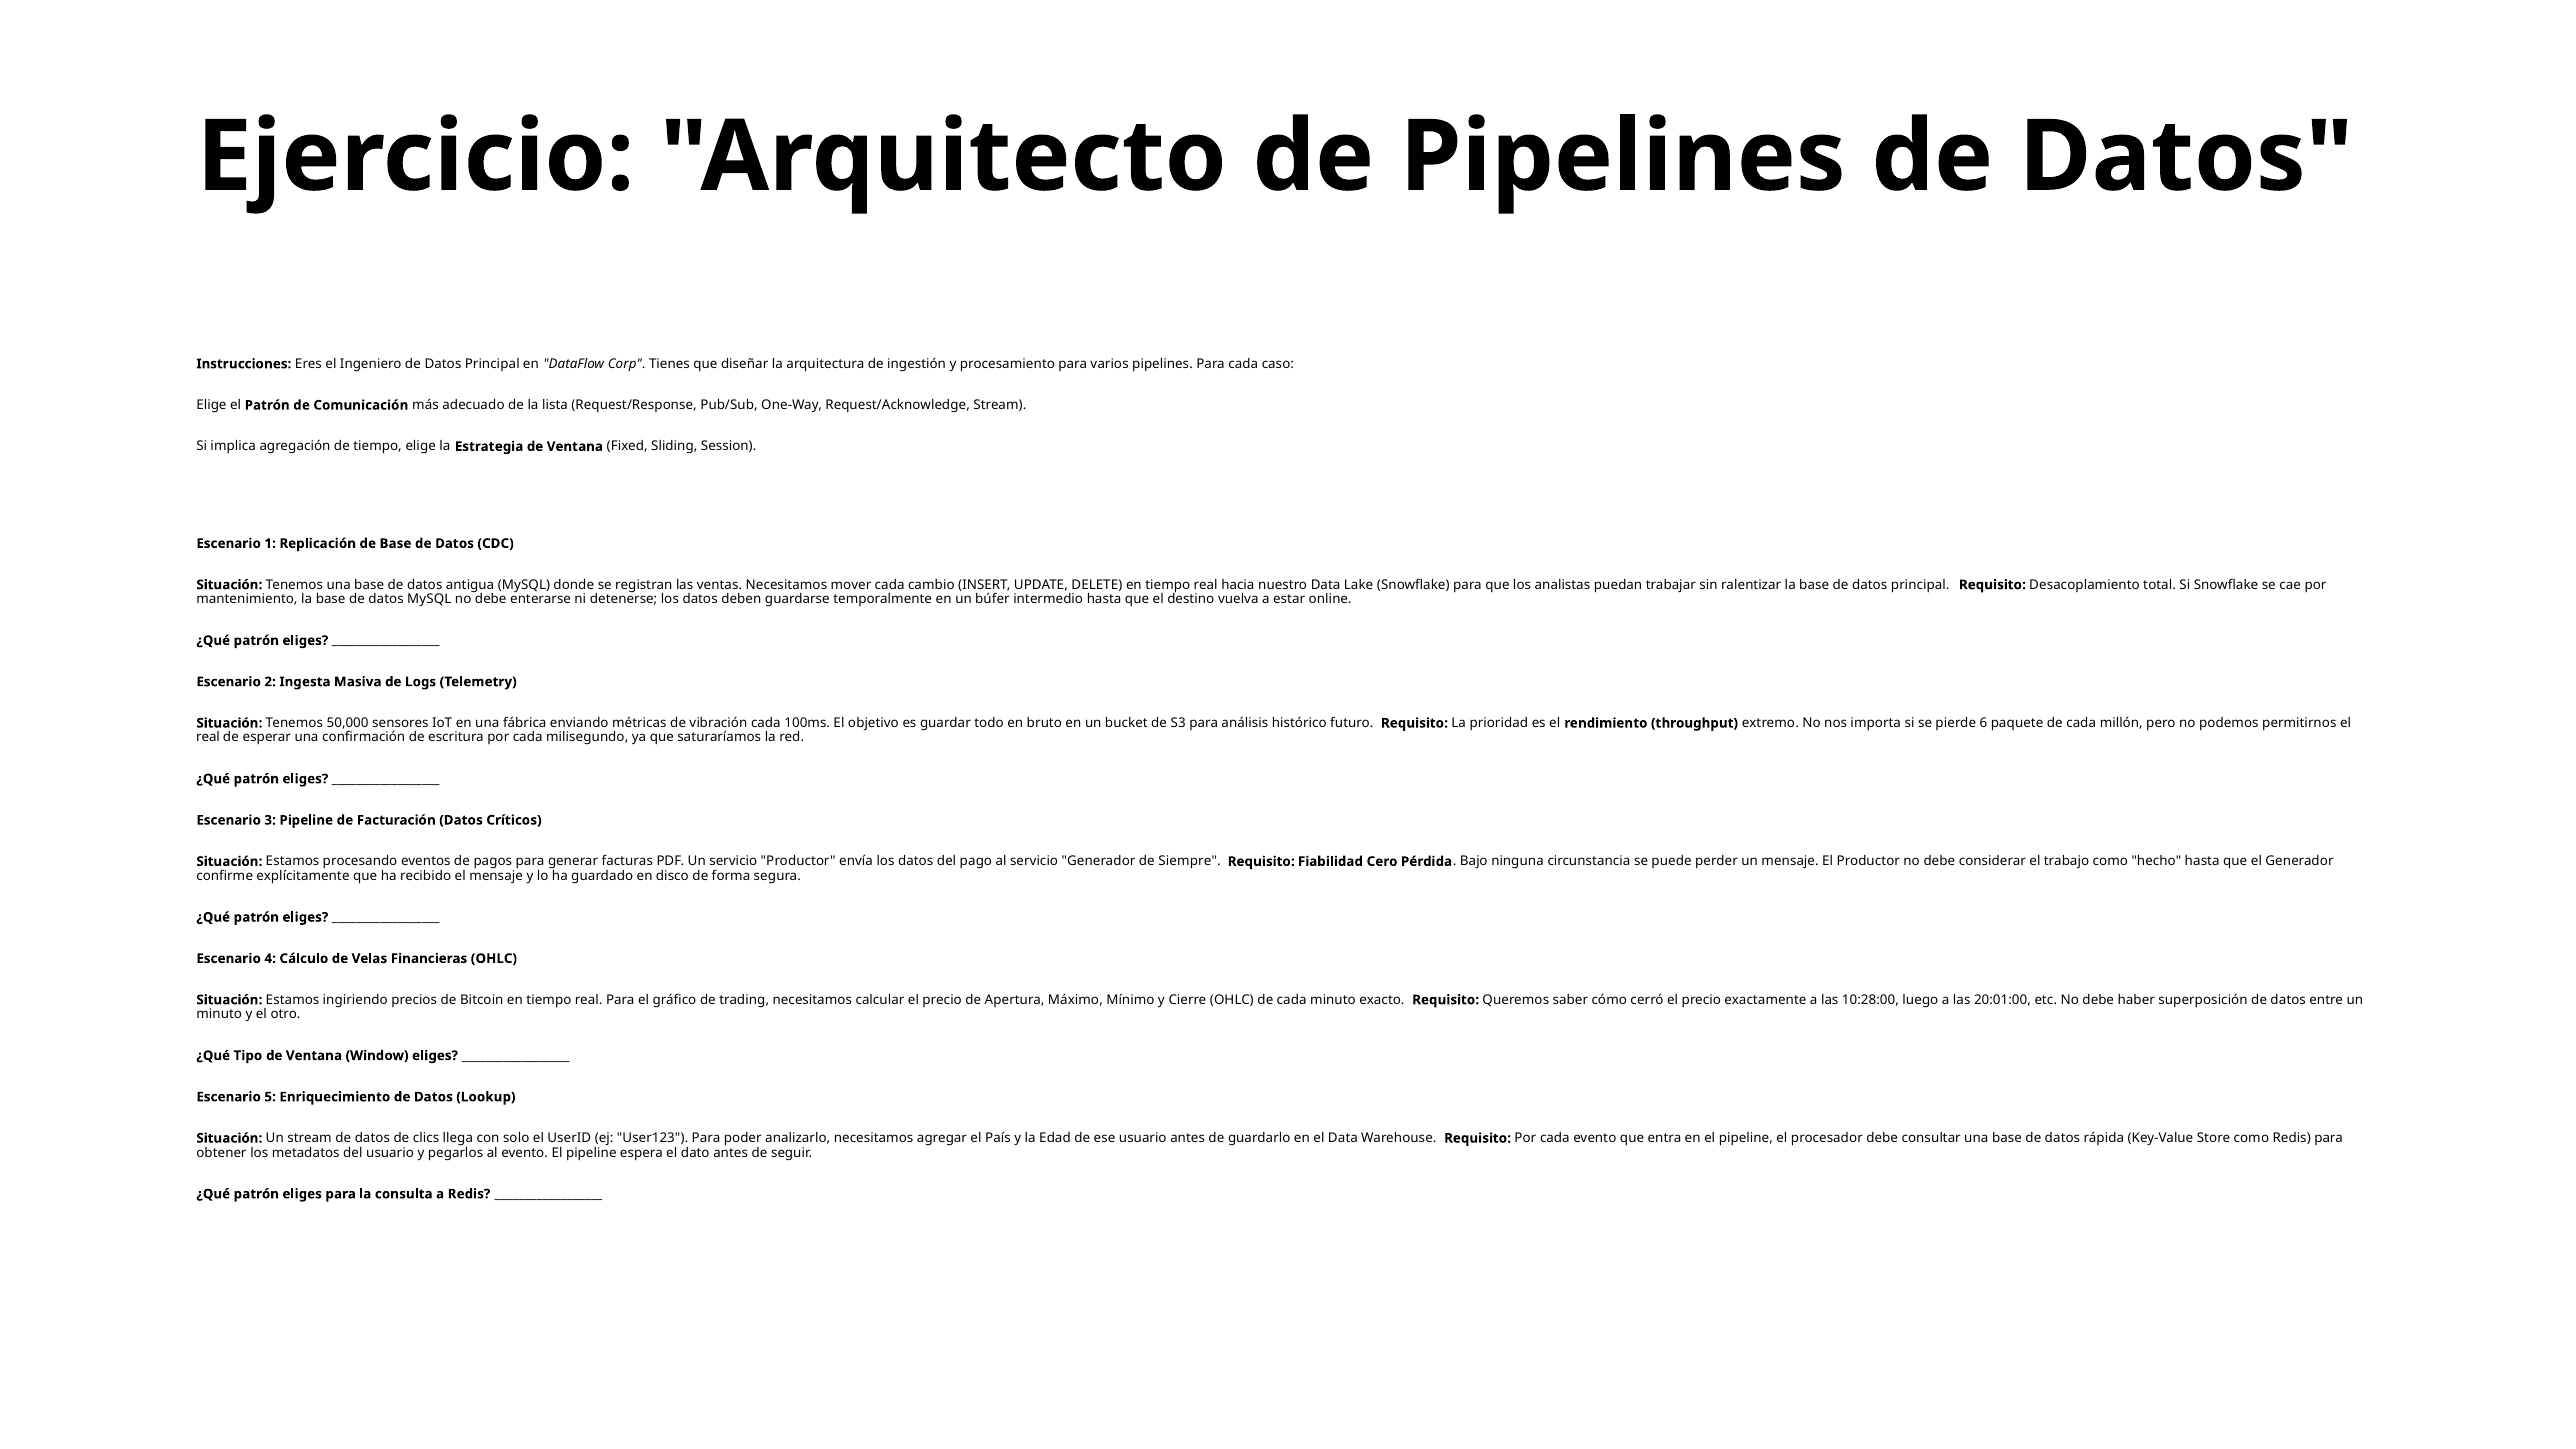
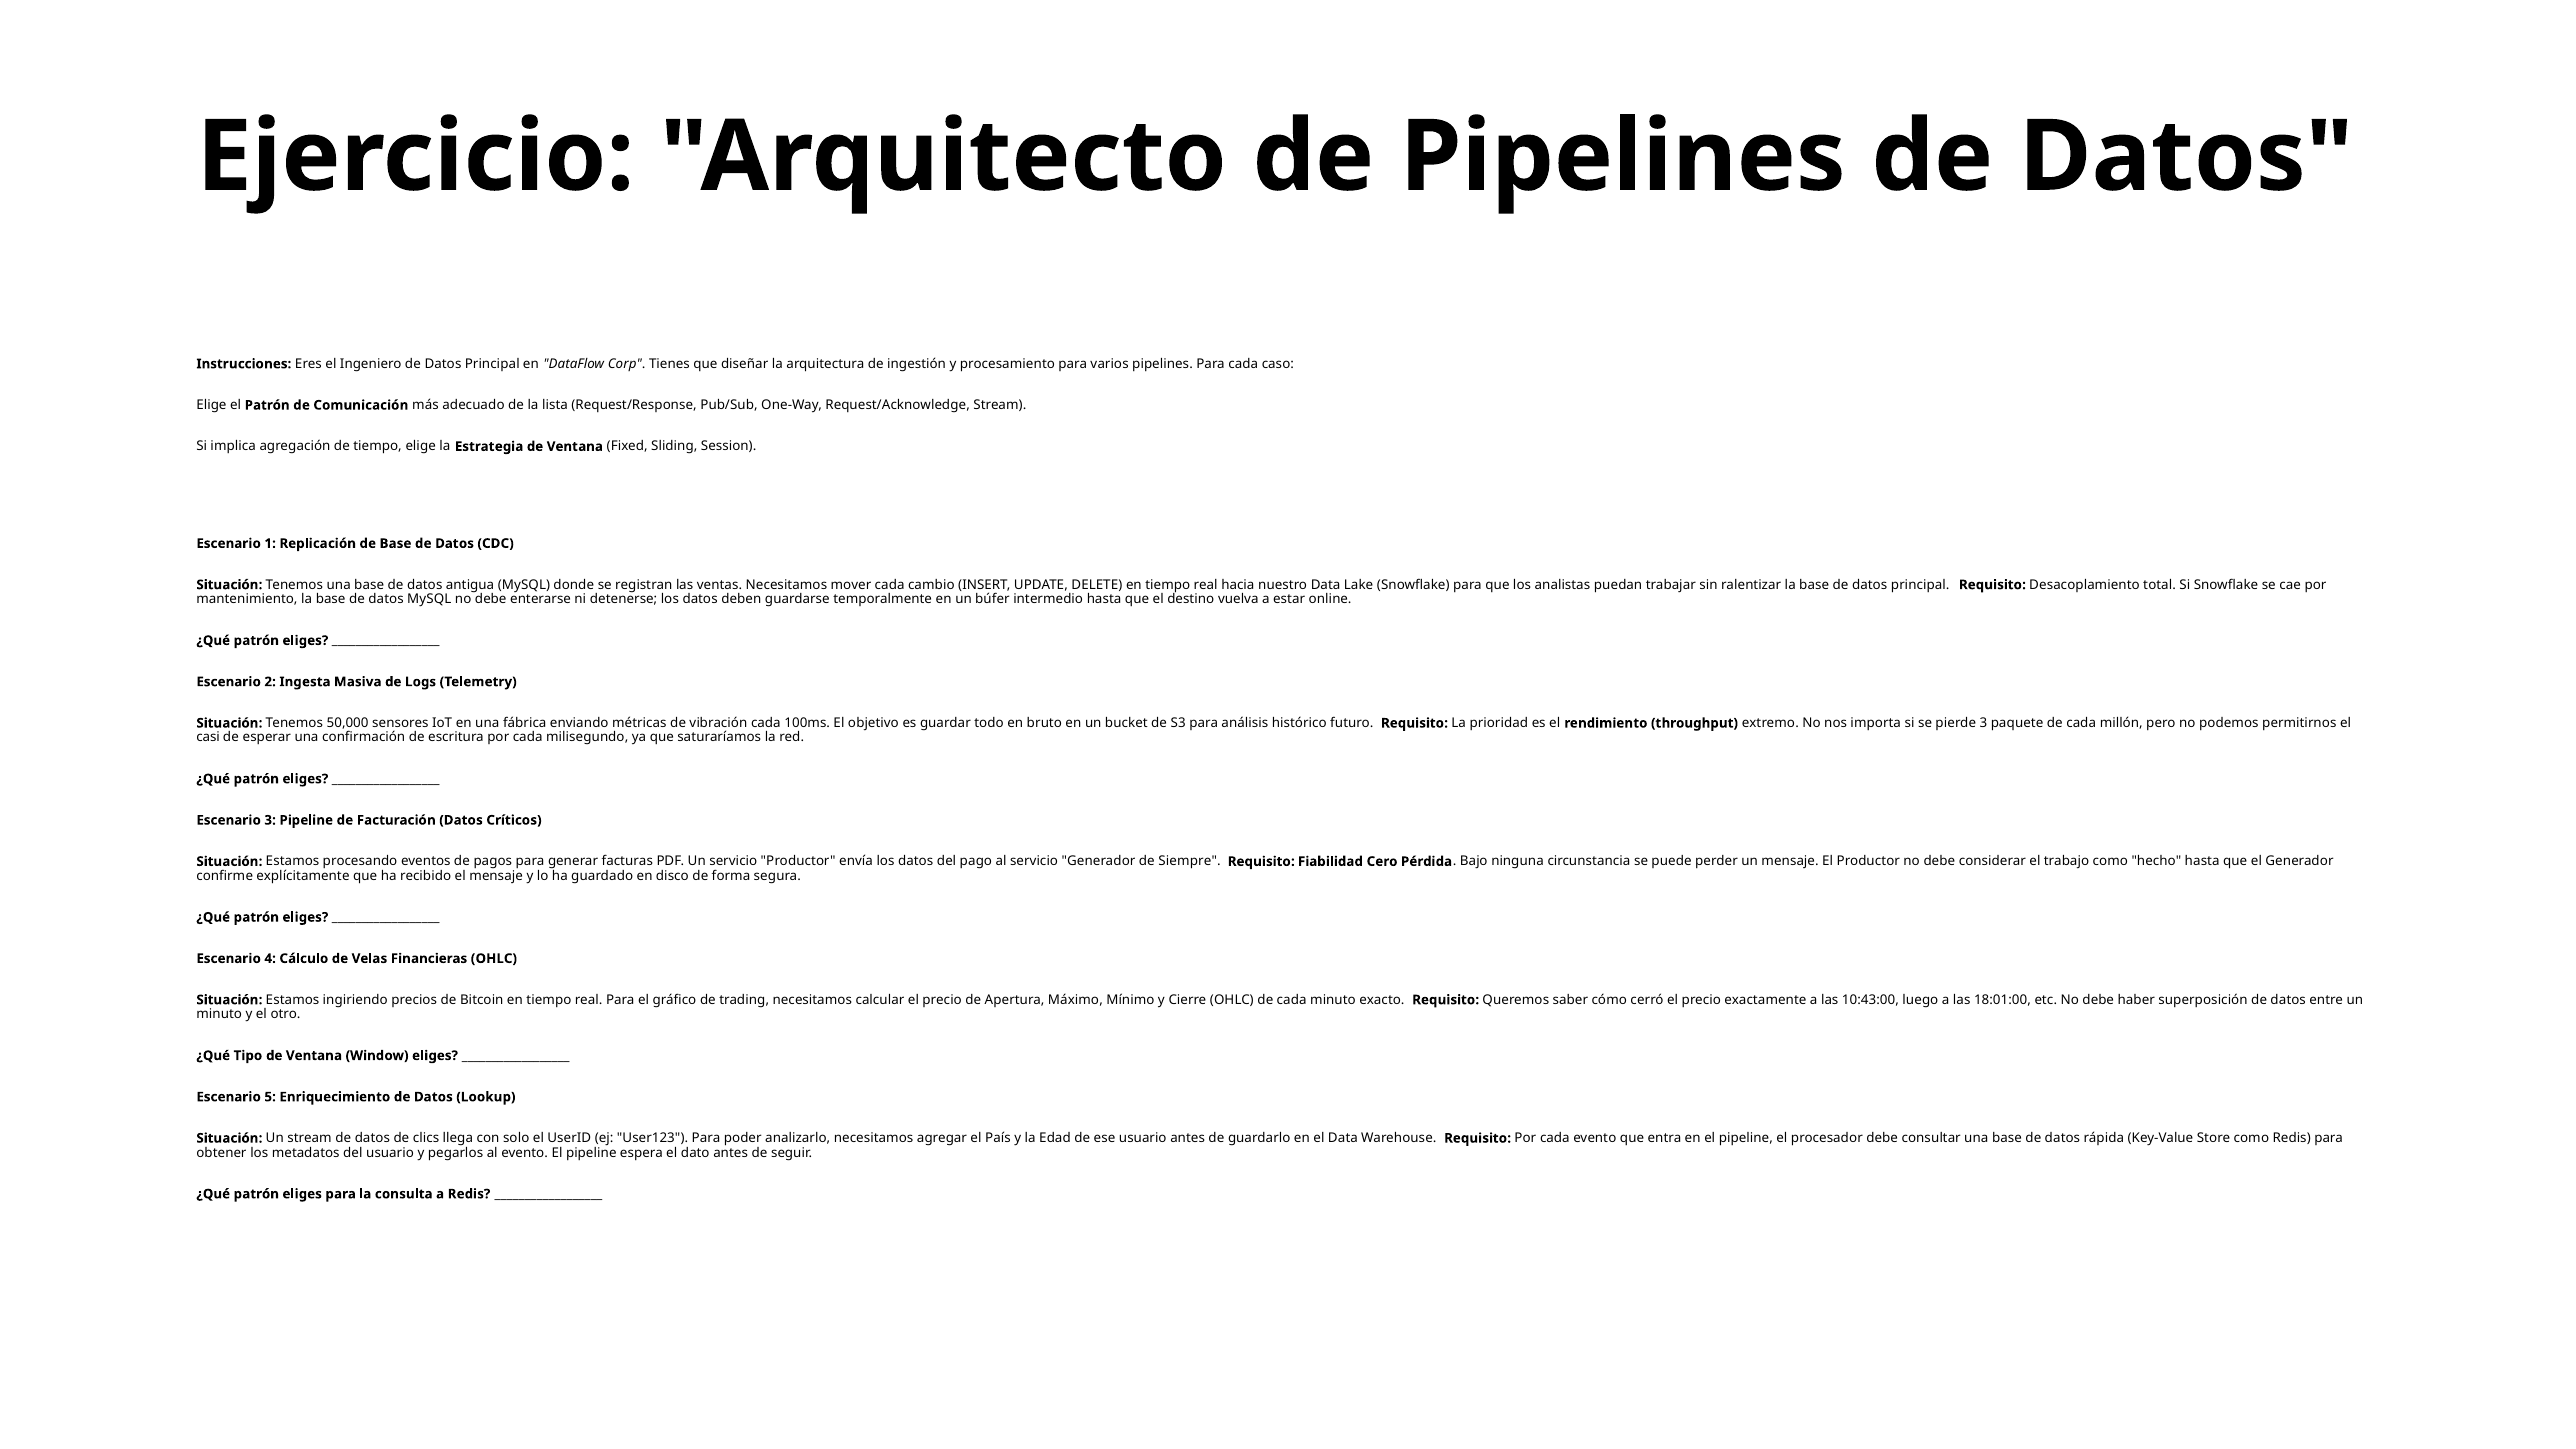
pierde 6: 6 -> 3 (1984, 723)
real: real -> casi (208, 738)
10:28:00: 10:28:00 -> 10:43:00 (1870, 1000)
20:01:00: 20:01:00 -> 18:01:00 (2002, 1000)
